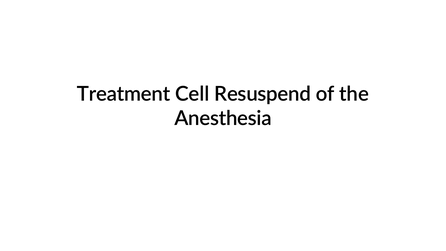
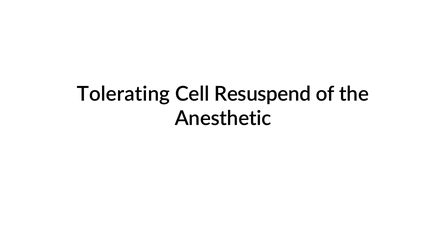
Treatment: Treatment -> Tolerating (123, 94)
Anesthesia: Anesthesia -> Anesthetic (223, 119)
